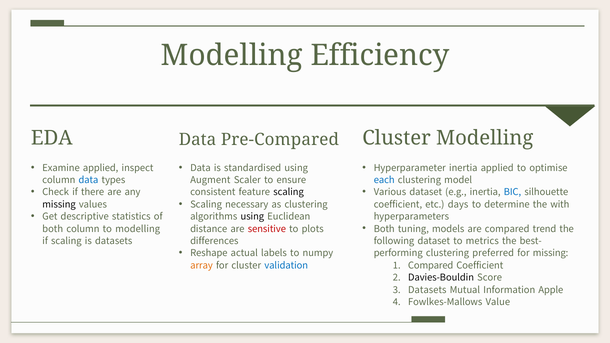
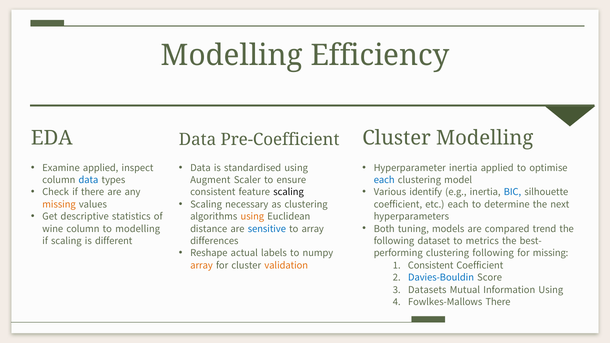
Pre-Compared: Pre-Compared -> Pre-Coefficient (280, 140)
Various dataset: dataset -> identify (426, 192)
missing colour: black -> orange (59, 204)
etc days: days -> each (458, 204)
with: with -> next (560, 204)
using colour: black -> orange (252, 217)
both: both -> wine (53, 229)
sensitive colour: red -> blue (267, 229)
to plots: plots -> array (313, 229)
is datasets: datasets -> different (114, 241)
clustering preferred: preferred -> following (493, 253)
validation colour: blue -> orange (286, 265)
Compared: Compared -> Consistent (431, 265)
Davies-Bouldin colour: black -> blue (441, 278)
Information Apple: Apple -> Using (551, 290)
Fowlkes-Mallows Value: Value -> There (498, 302)
